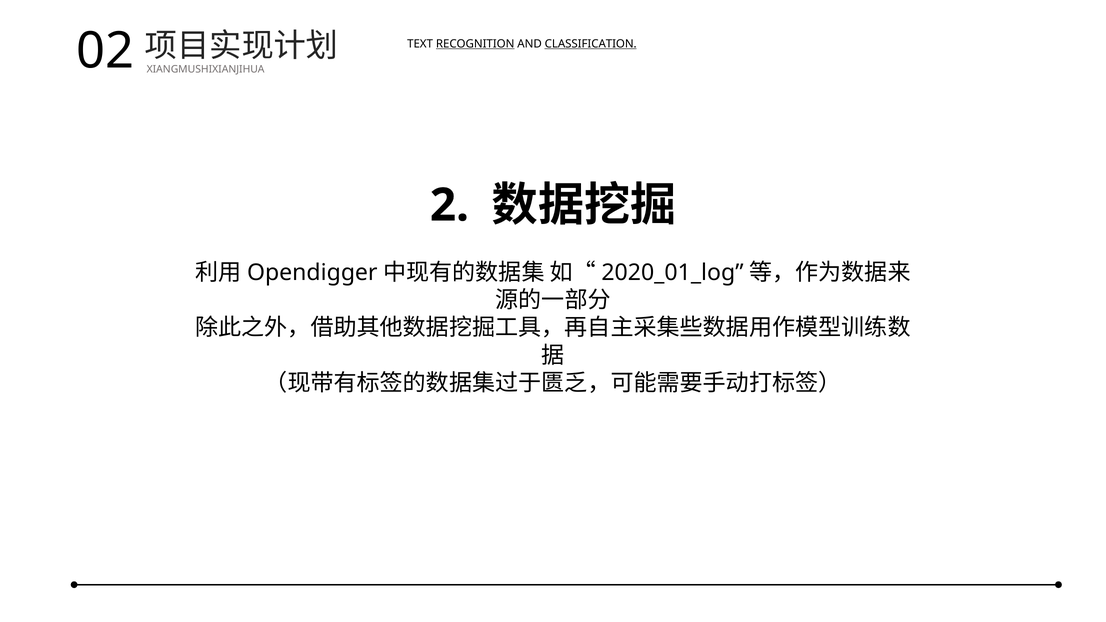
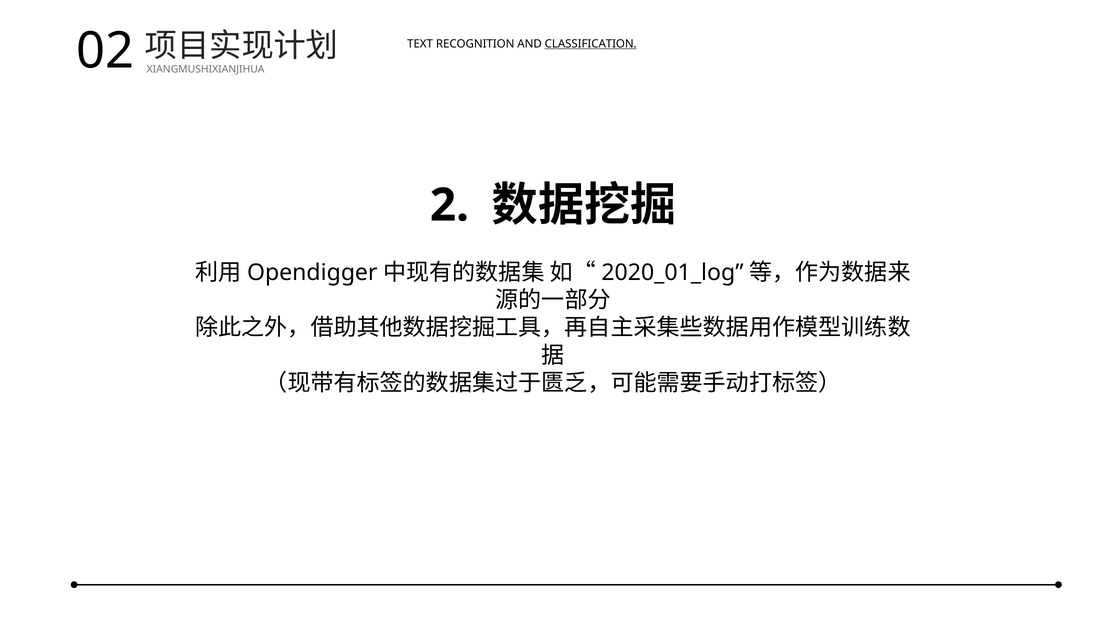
RECOGNITION underline: present -> none (475, 44)
